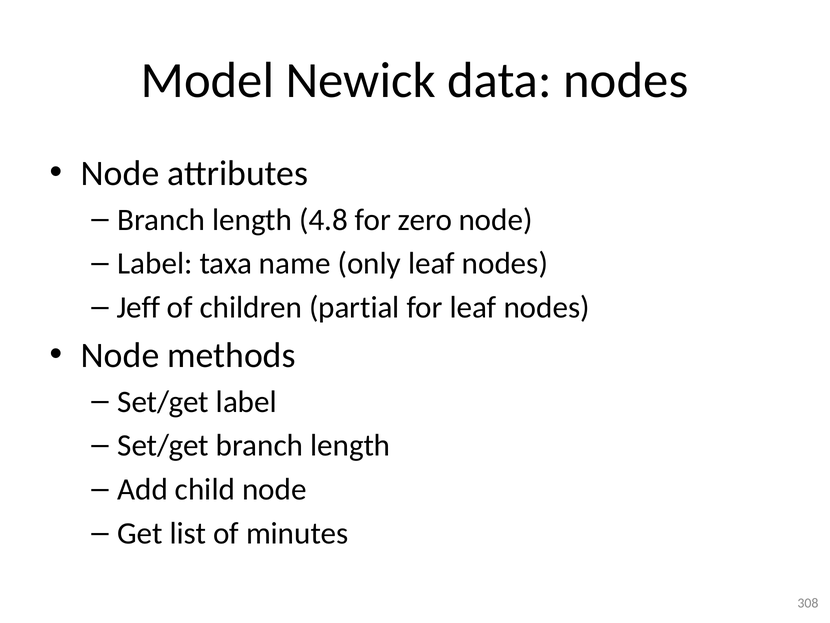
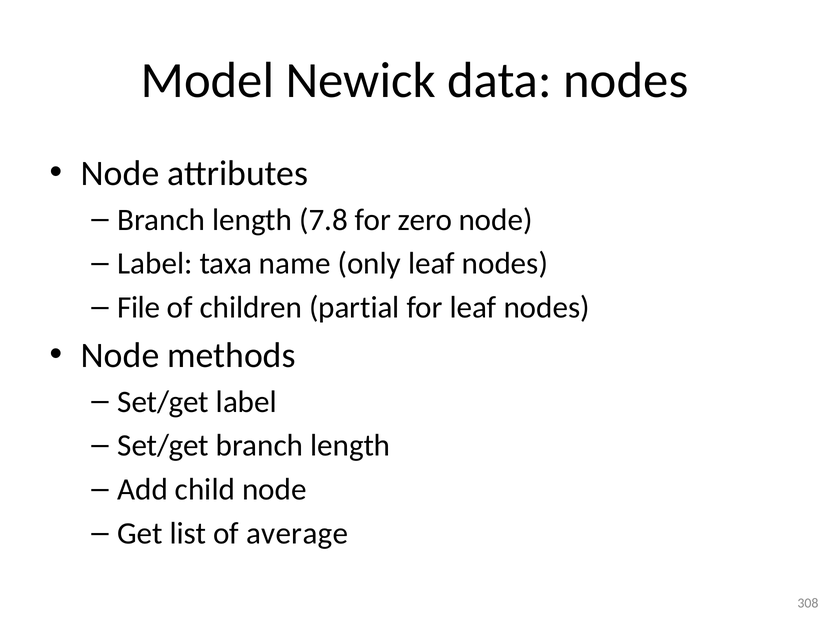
4.8: 4.8 -> 7.8 (324, 220)
Jeff: Jeff -> File (139, 307)
minutes: minutes -> average (297, 533)
